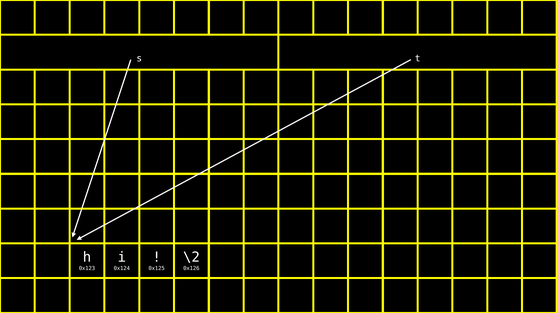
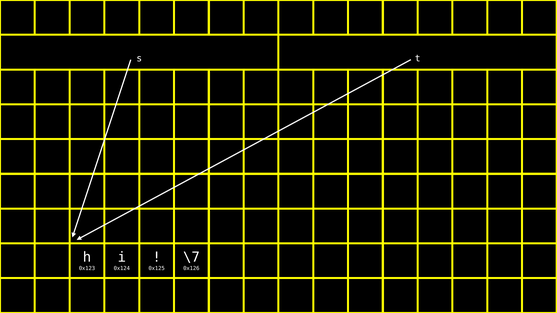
\2: \2 -> \7 (191, 257)
